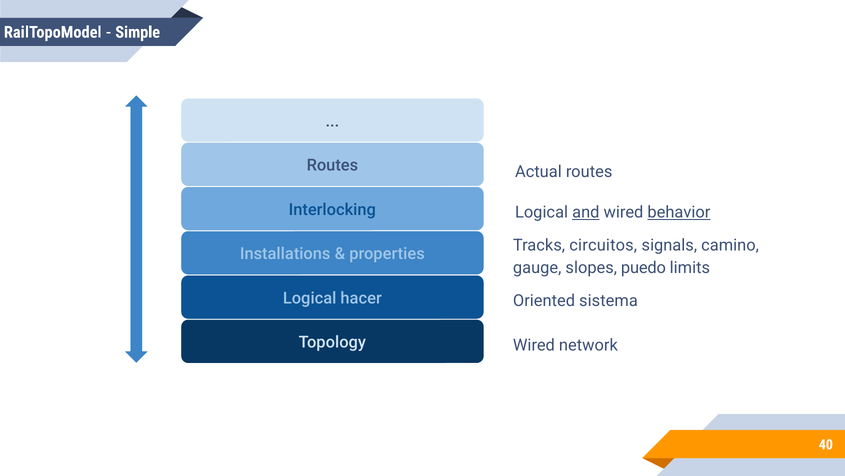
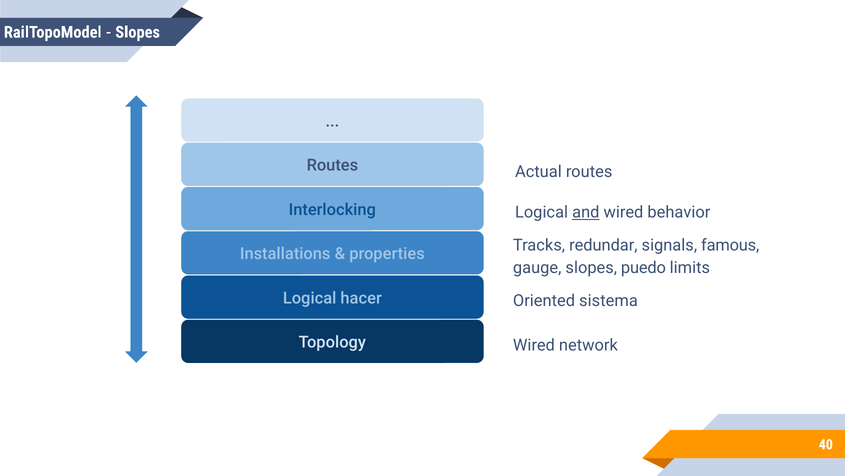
Simple: Simple -> Slopes (138, 32)
behavior underline: present -> none (679, 212)
circuitos: circuitos -> redundar (603, 245)
camino: camino -> famous (730, 245)
